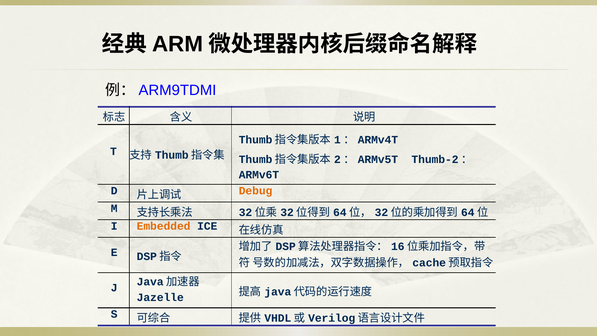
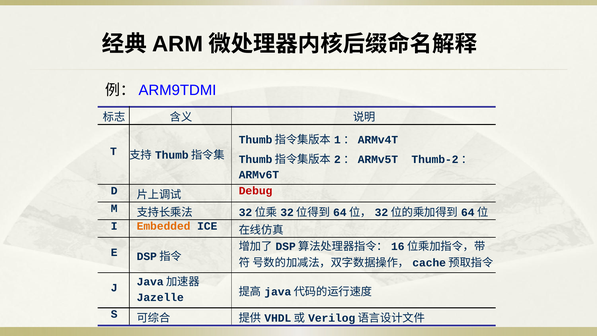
Debug colour: orange -> red (256, 191)
